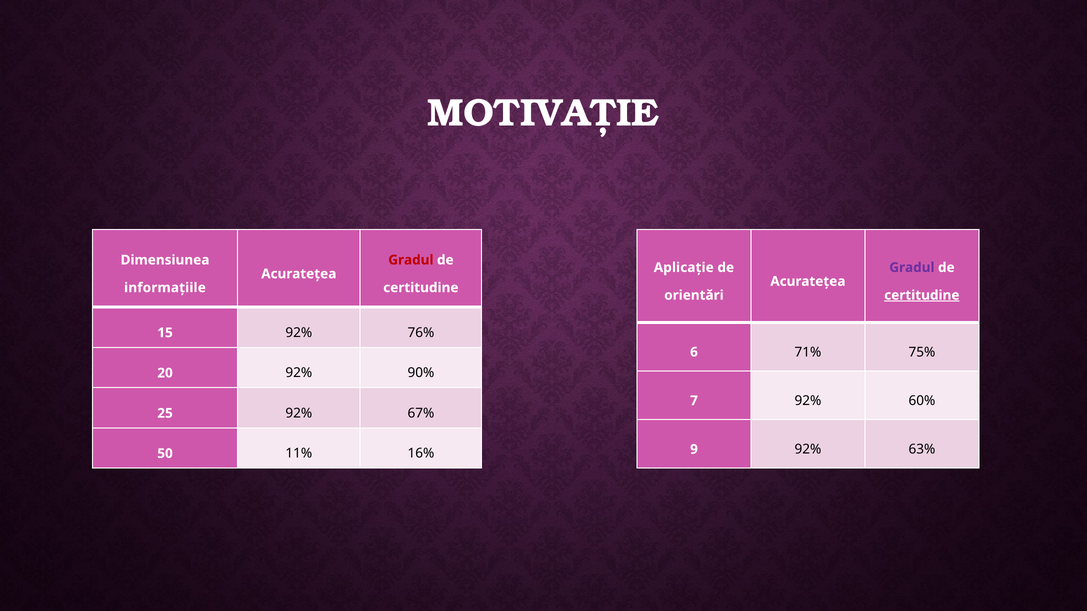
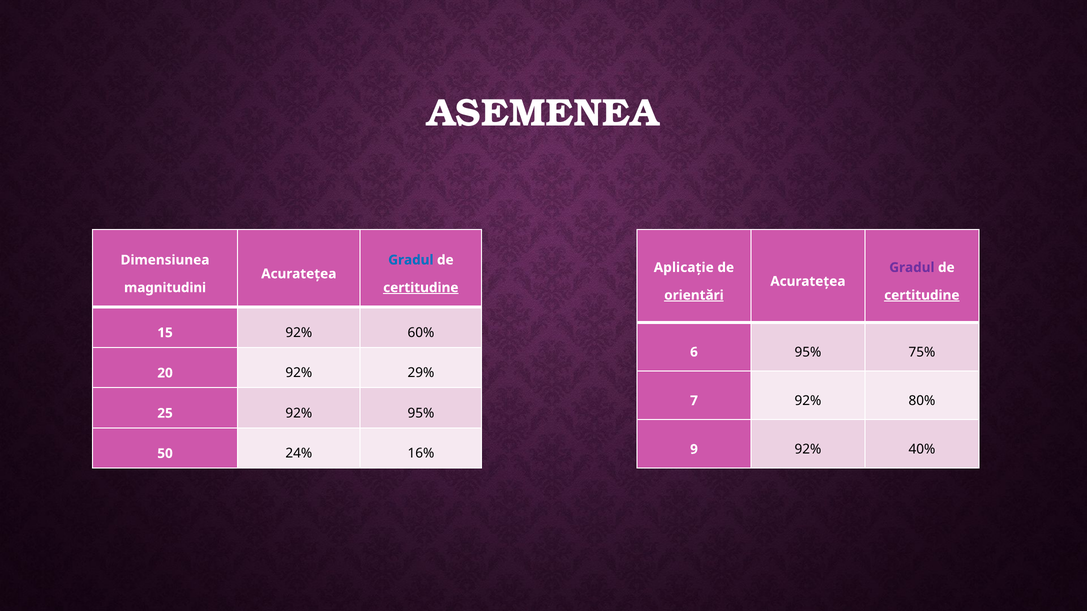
MOTIVAȚIE: MOTIVAȚIE -> ASEMENEA (543, 113)
Gradul colour: red -> blue (411, 260)
informațiile: informațiile -> magnitudini (165, 288)
certitudine underline: none -> present (421, 288)
orientări underline: none -> present (694, 295)
76%: 76% -> 60% (421, 333)
6 71%: 71% -> 95% (808, 352)
90%: 90% -> 29% (421, 373)
60%: 60% -> 80% (922, 401)
92% 67%: 67% -> 95% (421, 414)
63%: 63% -> 40% (922, 450)
11%: 11% -> 24% (299, 454)
